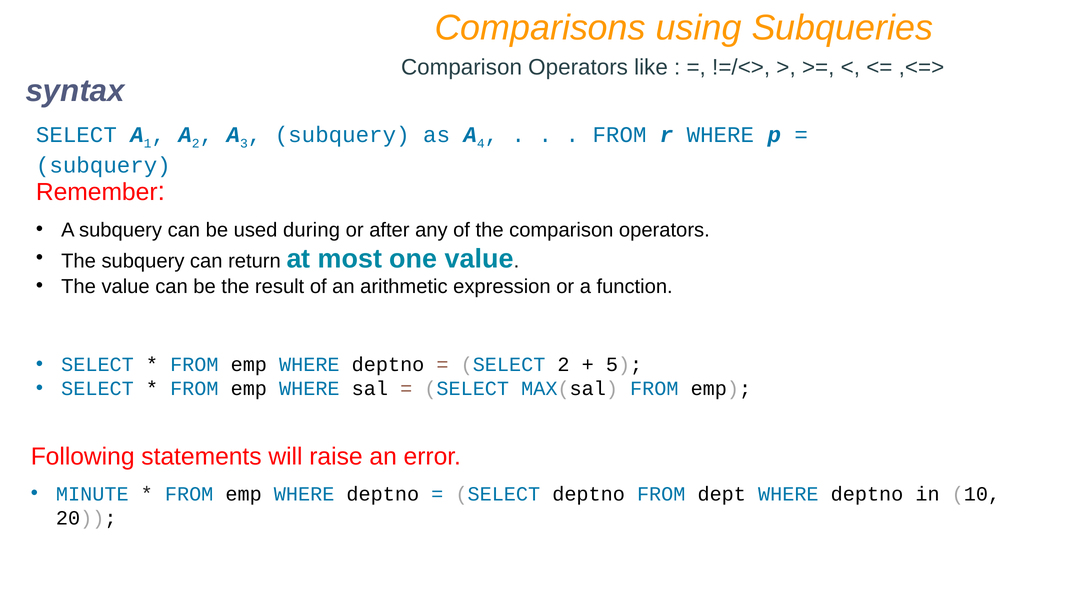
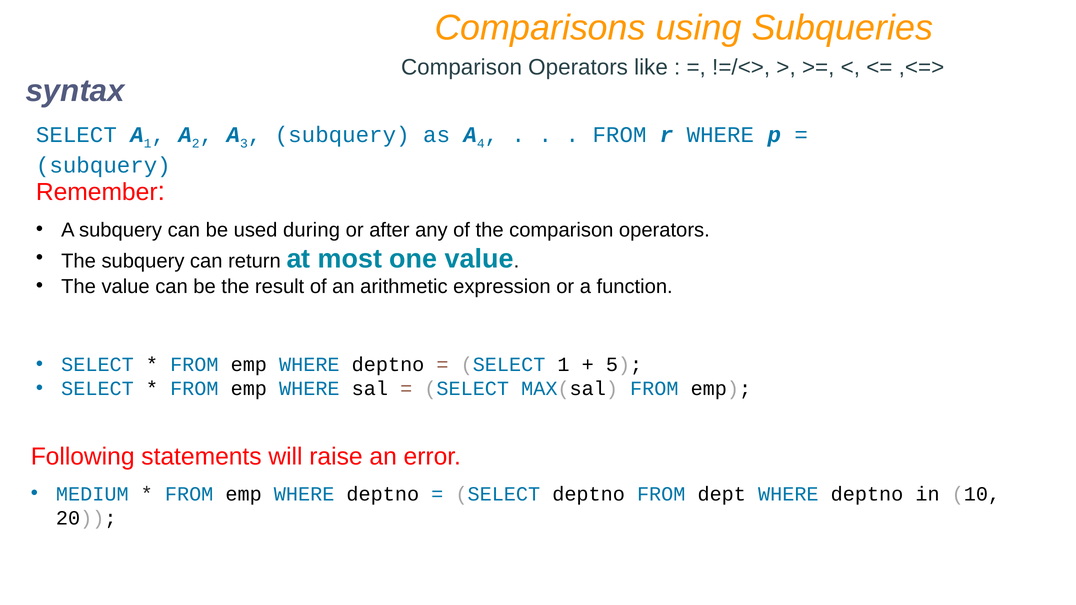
SELECT 2: 2 -> 1 (564, 365)
MINUTE: MINUTE -> MEDIUM (92, 494)
